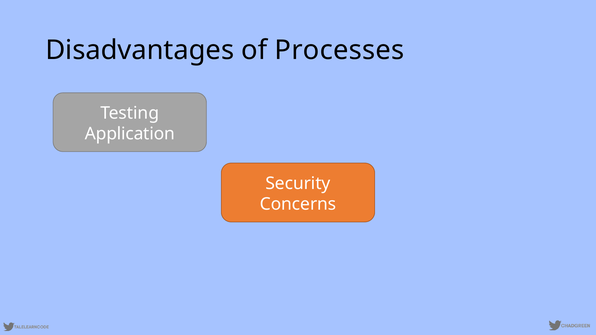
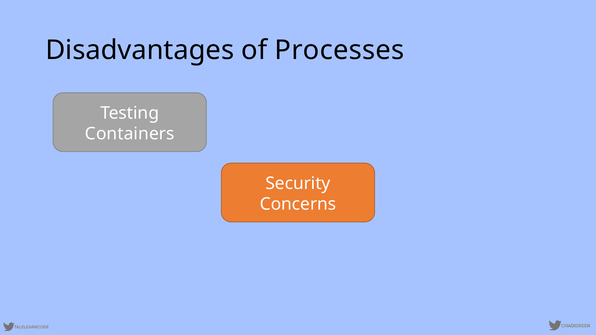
Application: Application -> Containers (130, 134)
